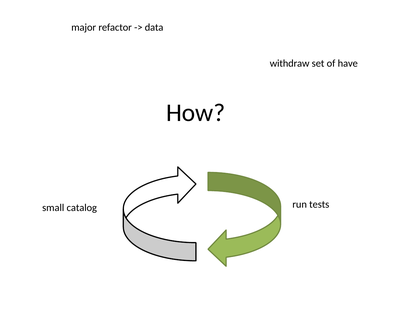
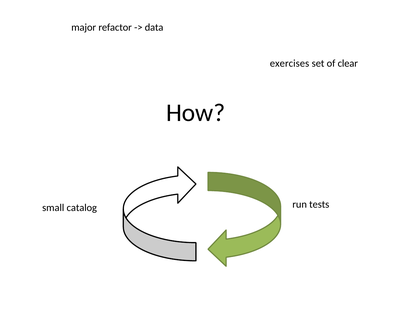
withdraw: withdraw -> exercises (290, 63)
have: have -> clear (348, 63)
